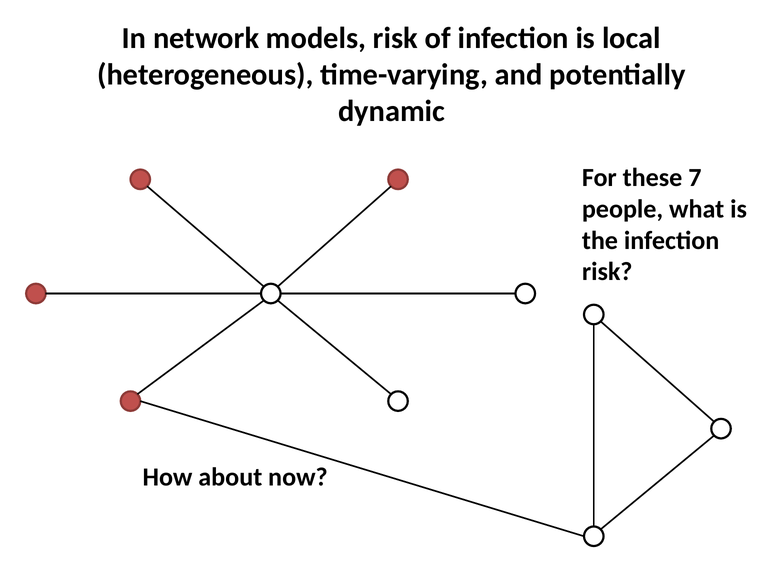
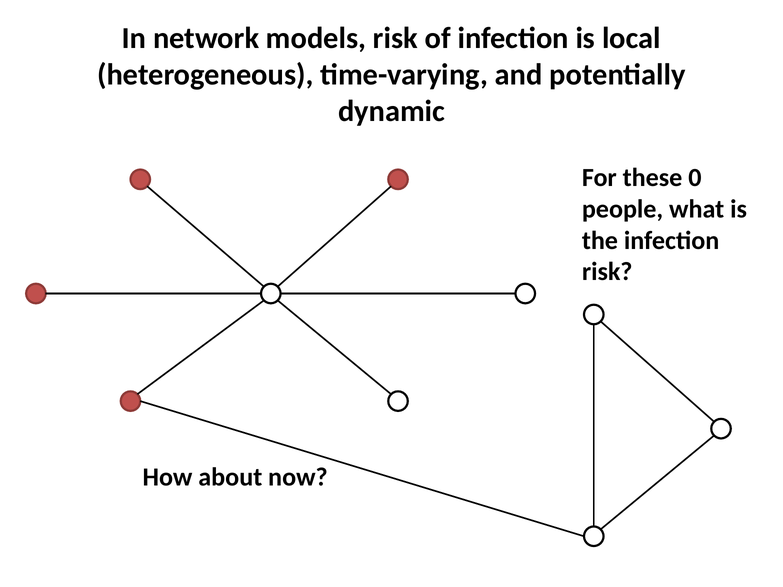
7: 7 -> 0 (695, 178)
